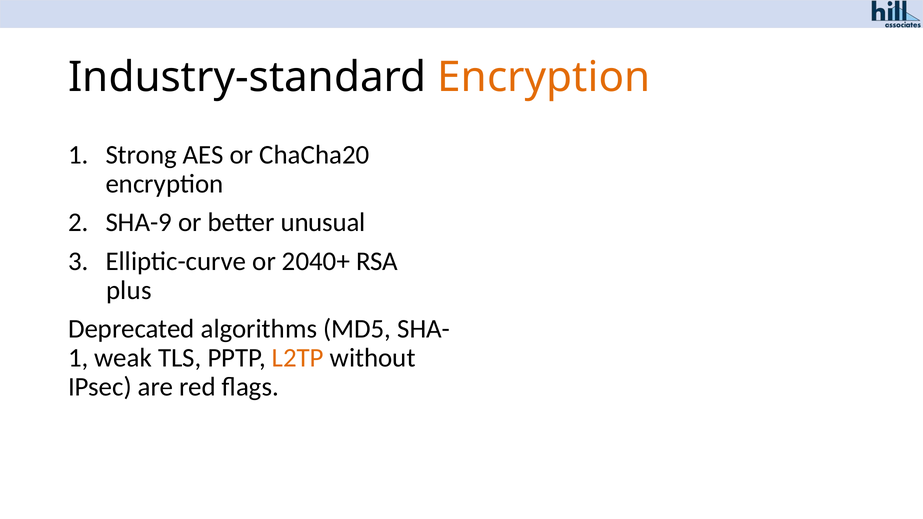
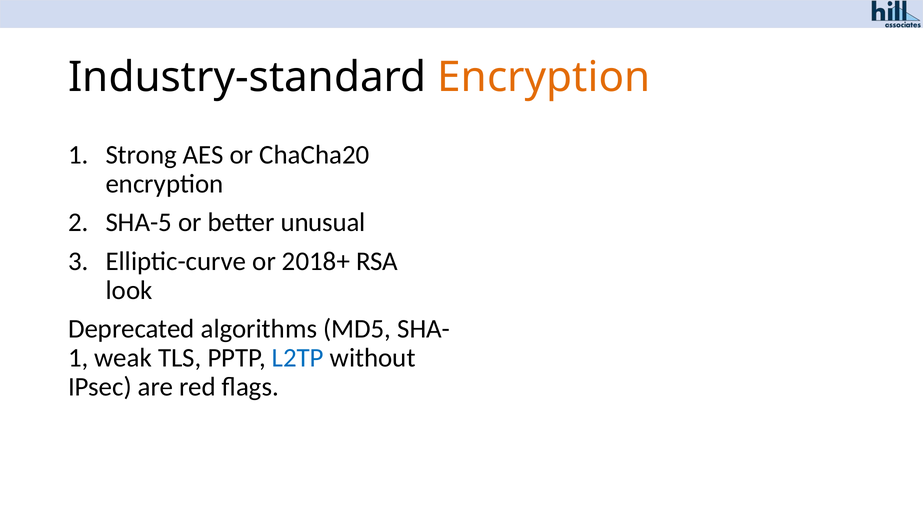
SHA-9: SHA-9 -> SHA-5 (139, 223)
2040+: 2040+ -> 2018+ (316, 261)
plus: plus -> look (129, 290)
L2TP colour: orange -> blue (298, 358)
